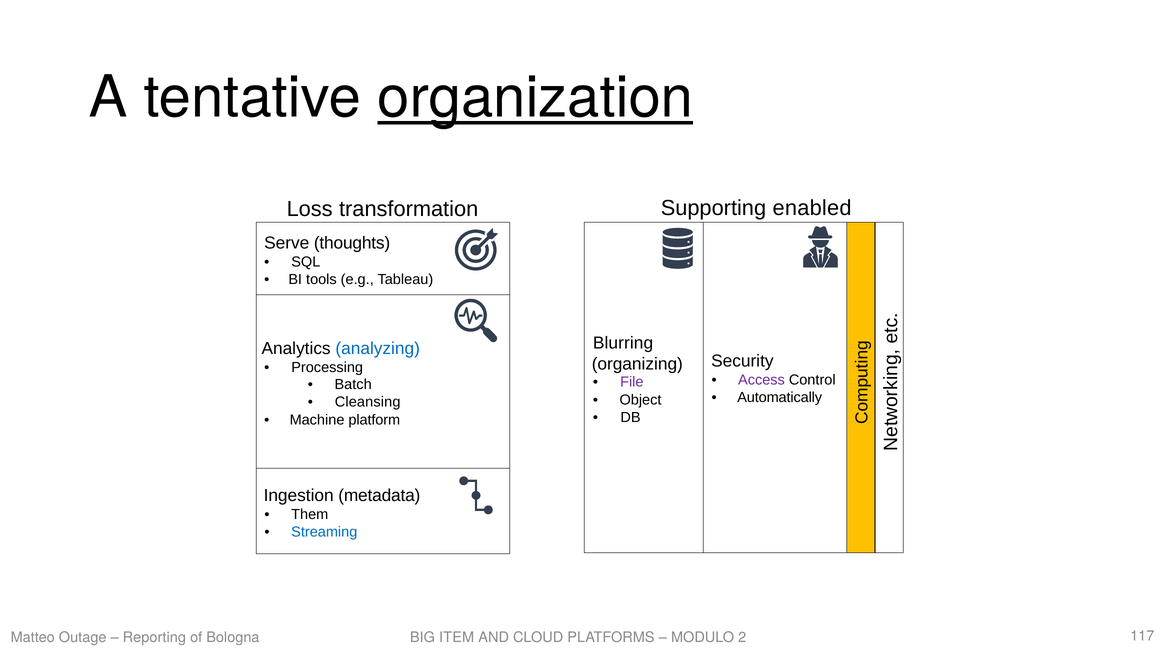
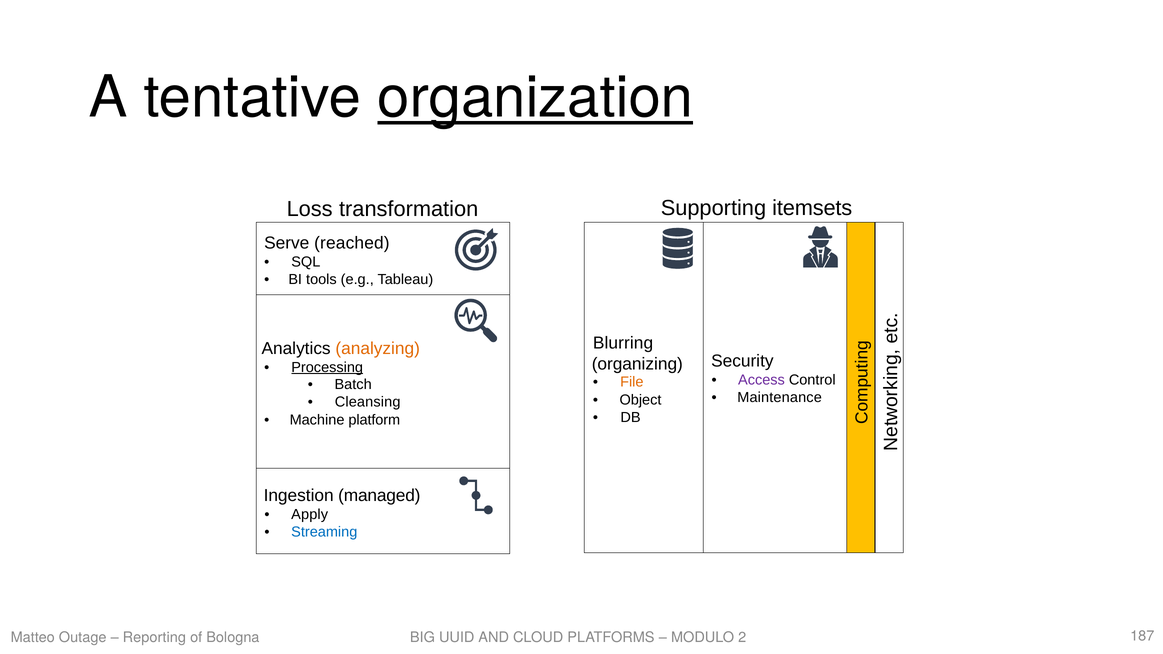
enabled: enabled -> itemsets (812, 208)
thoughts: thoughts -> reached (352, 243)
analyzing colour: blue -> orange (378, 348)
Processing underline: none -> present (327, 368)
File colour: purple -> orange (632, 382)
Automatically: Automatically -> Maintenance (780, 398)
metadata: metadata -> managed (379, 496)
Them: Them -> Apply (310, 515)
ITEM: ITEM -> UUID (457, 638)
117: 117 -> 187 (1142, 636)
